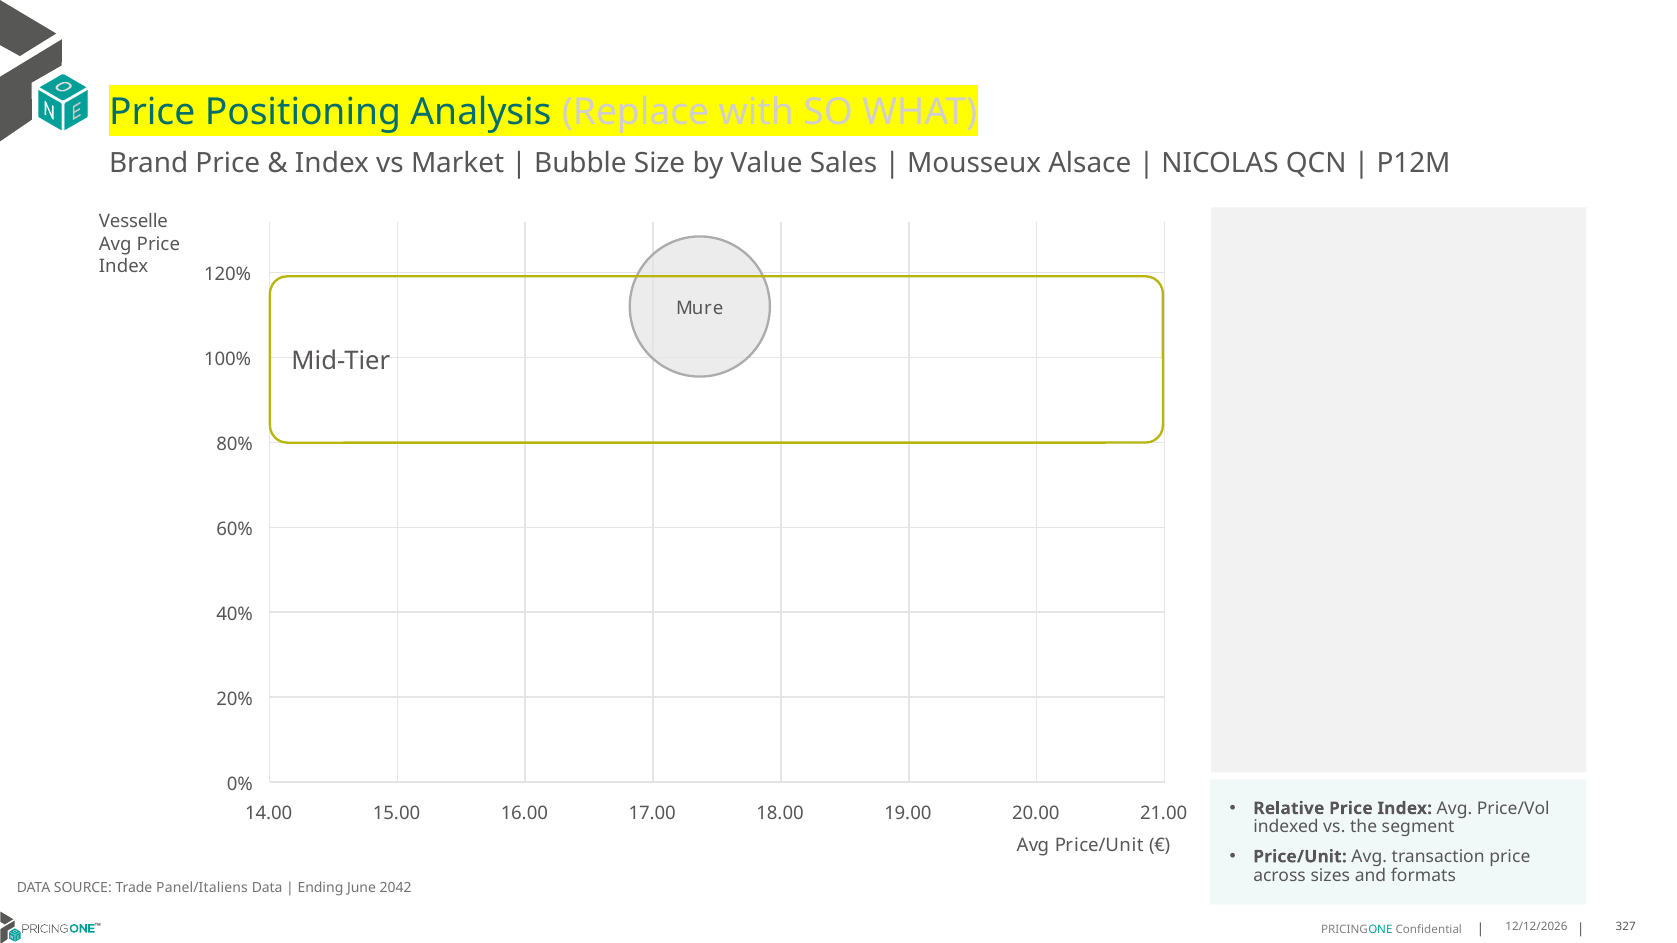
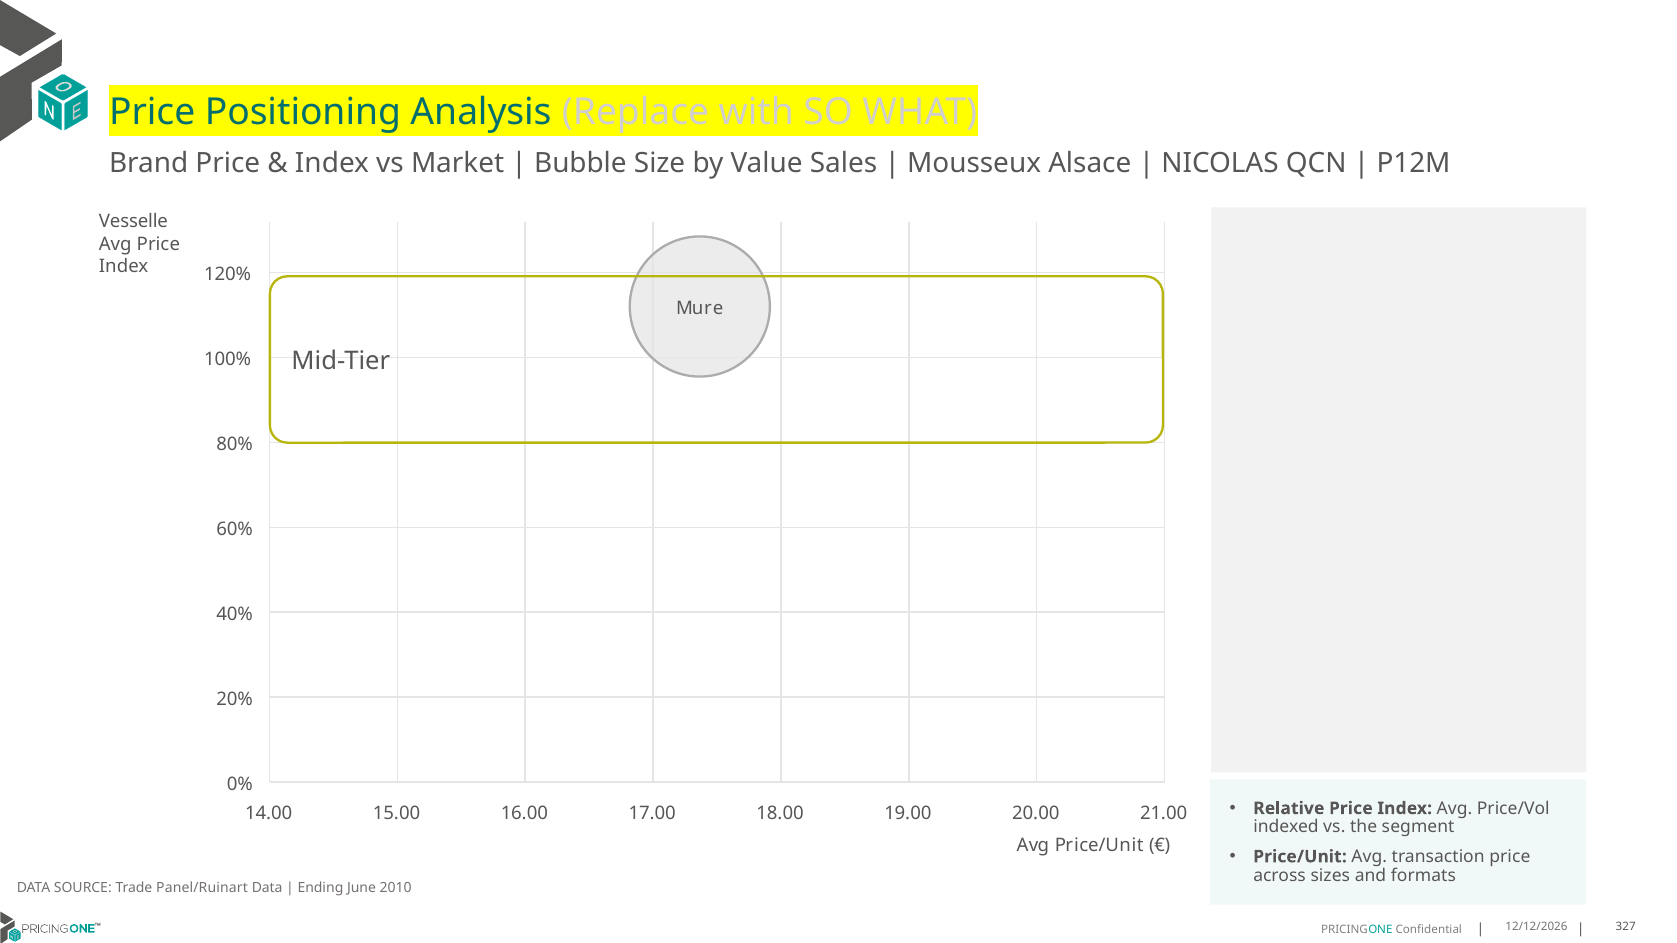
Panel/Italiens: Panel/Italiens -> Panel/Ruinart (202, 888)
2042: 2042 -> 2010 (396, 888)
